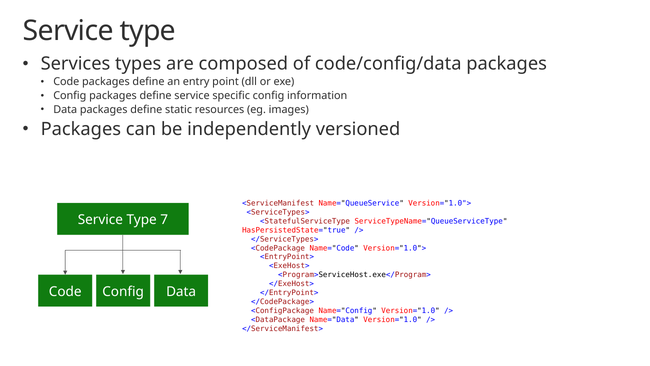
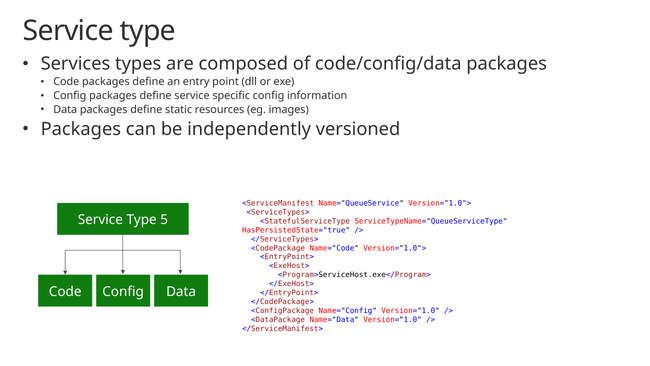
7: 7 -> 5 (164, 220)
